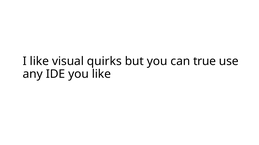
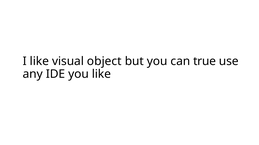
quirks: quirks -> object (104, 62)
